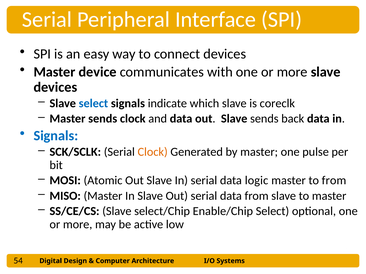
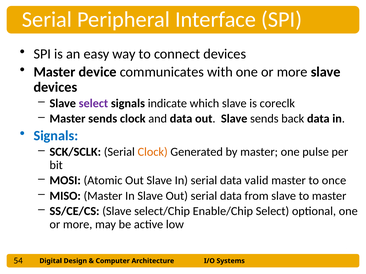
select colour: blue -> purple (93, 104)
logic: logic -> valid (257, 181)
to from: from -> once (334, 181)
